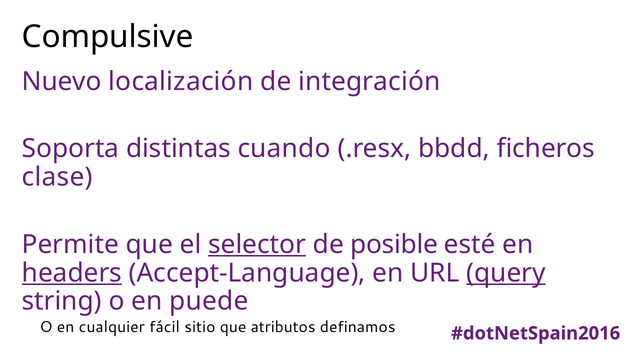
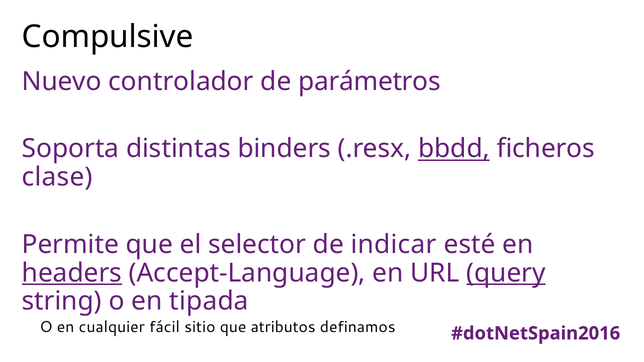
localización: localización -> controlador (181, 82)
integración: integración -> parámetros (369, 82)
cuando: cuando -> binders (284, 149)
bbdd underline: none -> present (454, 149)
selector underline: present -> none (257, 245)
posible: posible -> indicar (394, 245)
puede: puede -> tipada (209, 301)
